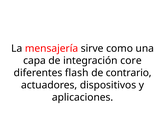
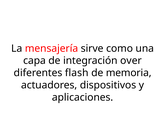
core: core -> over (131, 61)
contrario: contrario -> memoria (129, 73)
